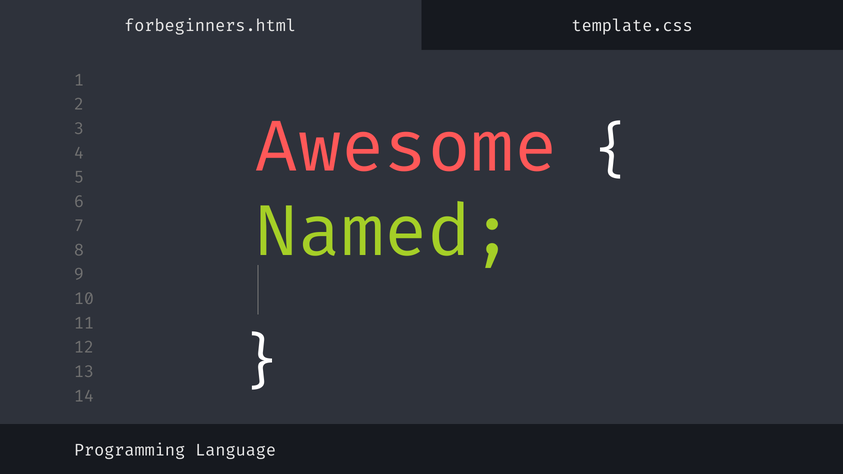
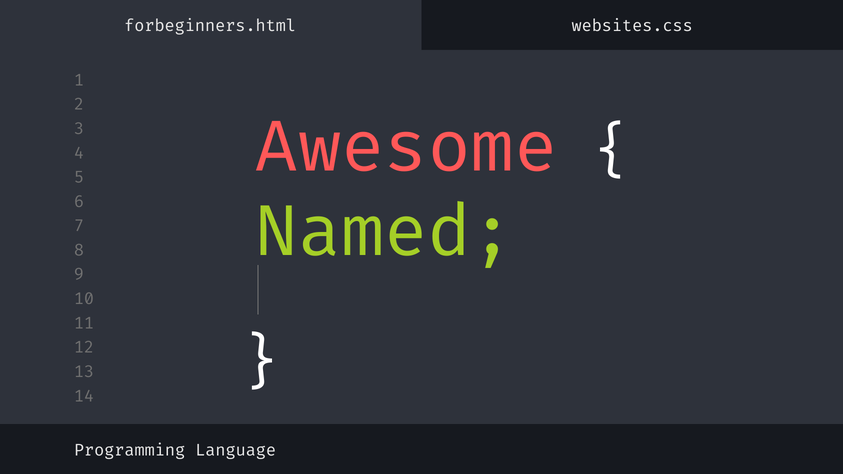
template.css: template.css -> websites.css (632, 26)
